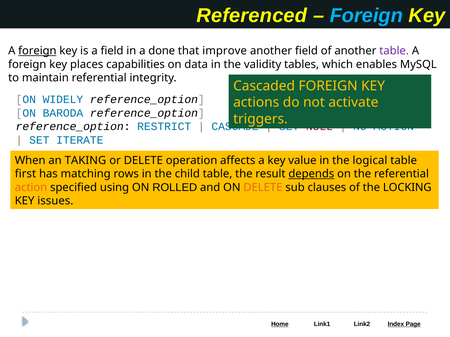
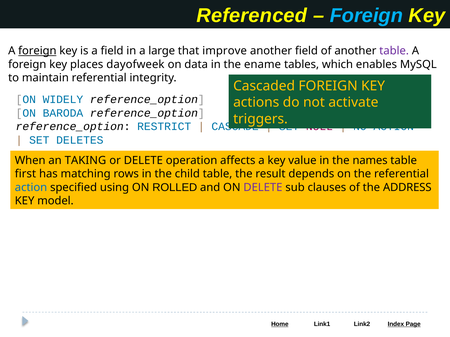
done: done -> large (162, 51)
capabilities: capabilities -> dayofweek (135, 64)
validity: validity -> ename (263, 64)
ITERATE: ITERATE -> DELETES (80, 140)
logical: logical -> names (370, 161)
depends underline: present -> none (311, 174)
action colour: orange -> blue (31, 188)
DELETE colour: orange -> purple (263, 188)
LOCKING: LOCKING -> ADDRESS (407, 188)
issues: issues -> model (55, 201)
